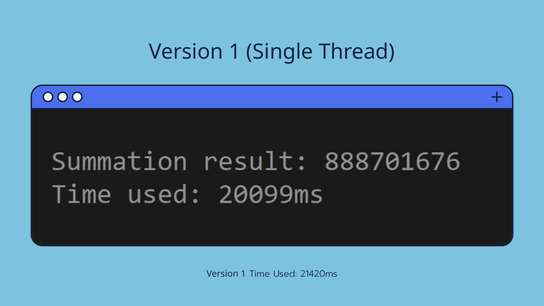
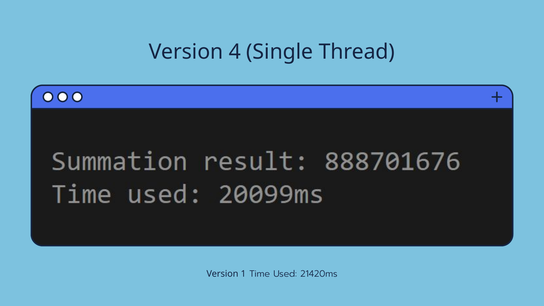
1: 1 -> 4 (235, 52)
